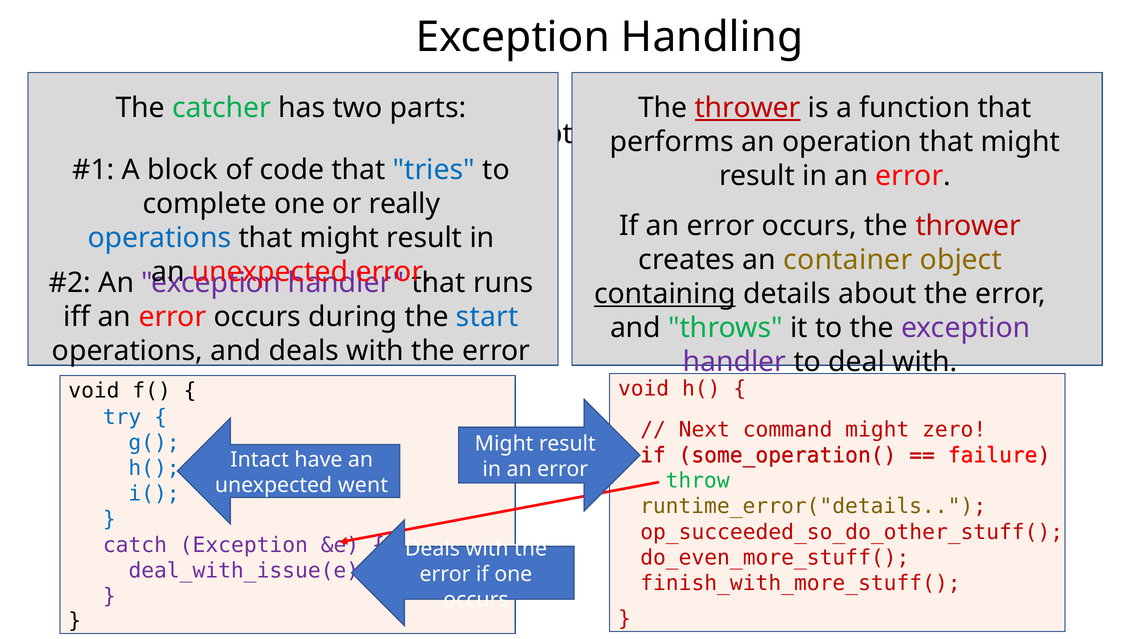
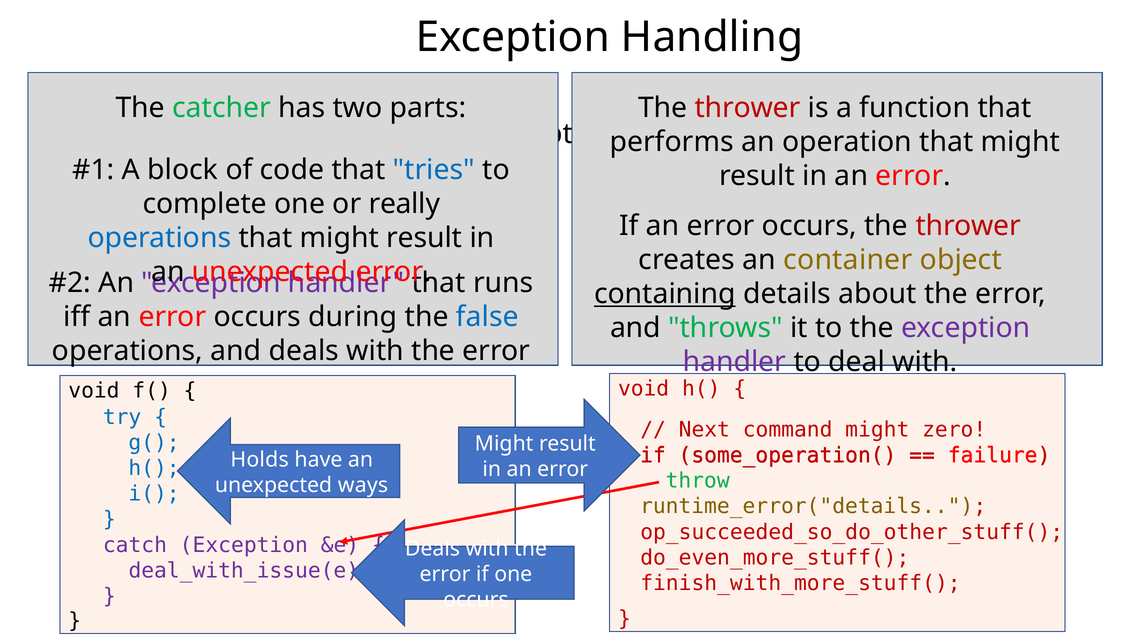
thrower underline: present -> none (748, 108)
start: start -> false (487, 317)
Intact: Intact -> Holds (260, 460)
went: went -> ways (363, 485)
